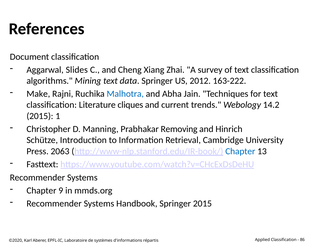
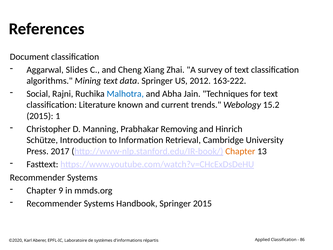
Make: Make -> Social (38, 94)
cliques: cliques -> known (130, 105)
14.2: 14.2 -> 15.2 (271, 105)
2063: 2063 -> 2017 (60, 151)
Chapter colour: blue -> orange (240, 151)
